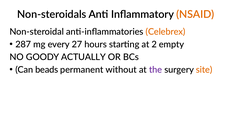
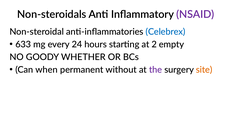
NSAID colour: orange -> purple (195, 14)
Celebrex colour: orange -> blue (166, 32)
287: 287 -> 633 (23, 44)
27: 27 -> 24 (77, 44)
ACTUALLY: ACTUALLY -> WHETHER (83, 57)
beads: beads -> when (47, 69)
